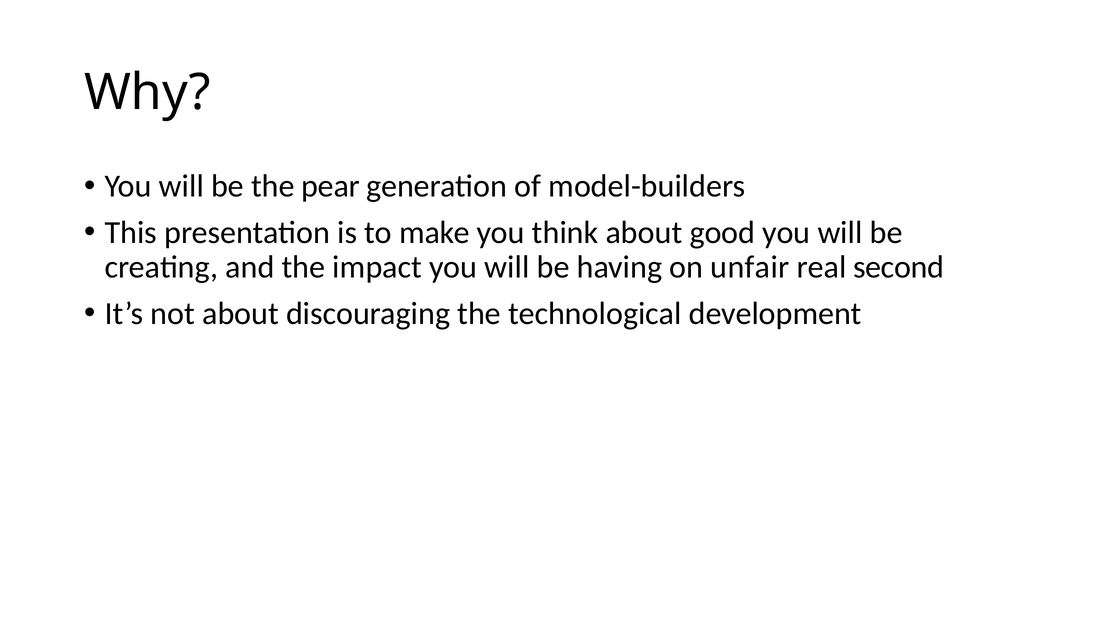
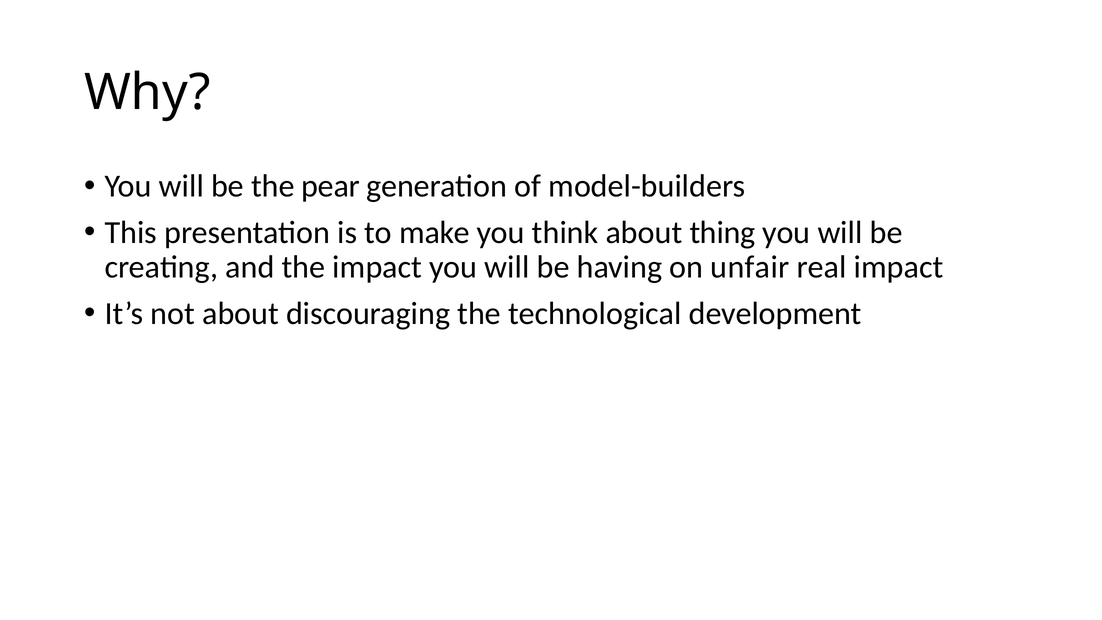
good: good -> thing (722, 233)
real second: second -> impact (899, 267)
